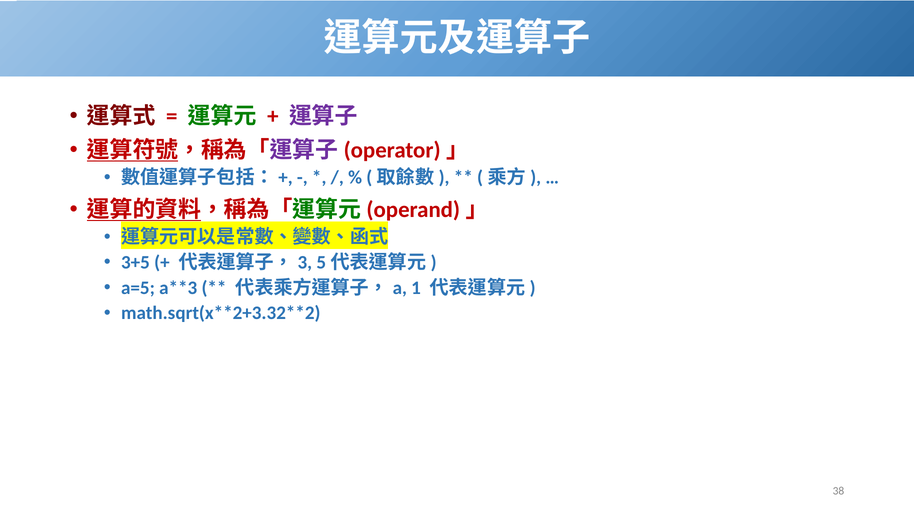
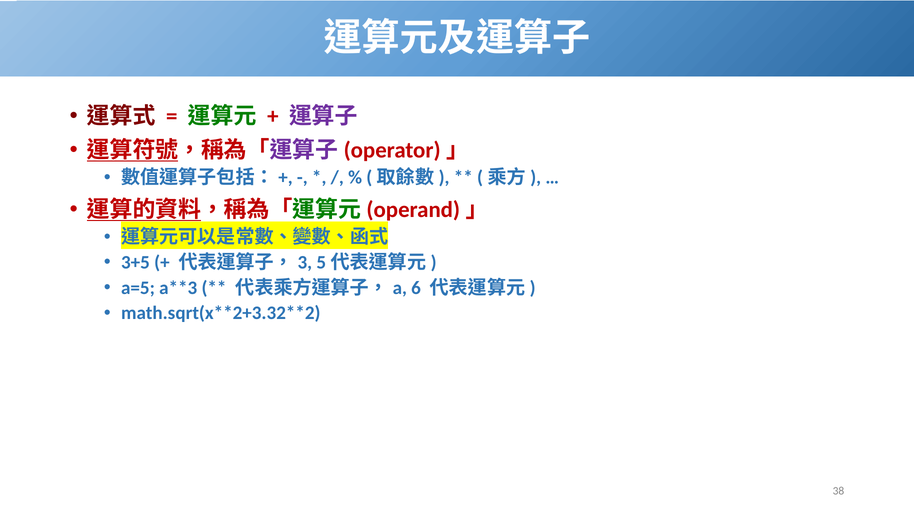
1: 1 -> 6 (416, 288)
